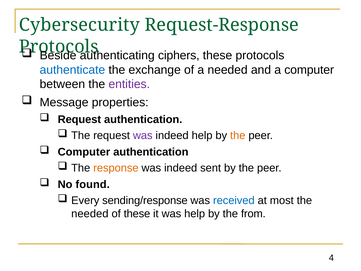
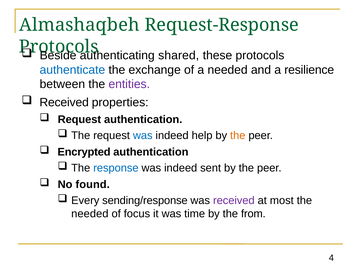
Cybersecurity: Cybersecurity -> Almashaqbeh (79, 25)
ciphers: ciphers -> shared (179, 55)
a computer: computer -> resilience (309, 70)
Message: Message -> Received (64, 102)
was colour: purple -> blue (143, 135)
Computer: Computer -> Encrypted (84, 152)
response colour: orange -> blue (116, 168)
received colour: blue -> purple (234, 200)
of these: these -> focus (137, 214)
was help: help -> time (195, 214)
